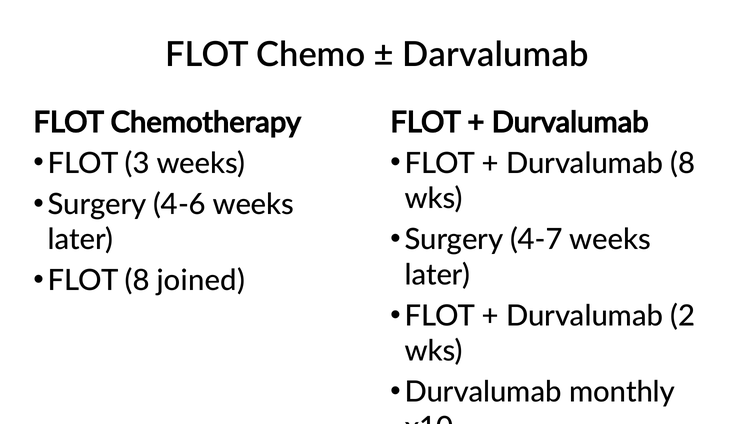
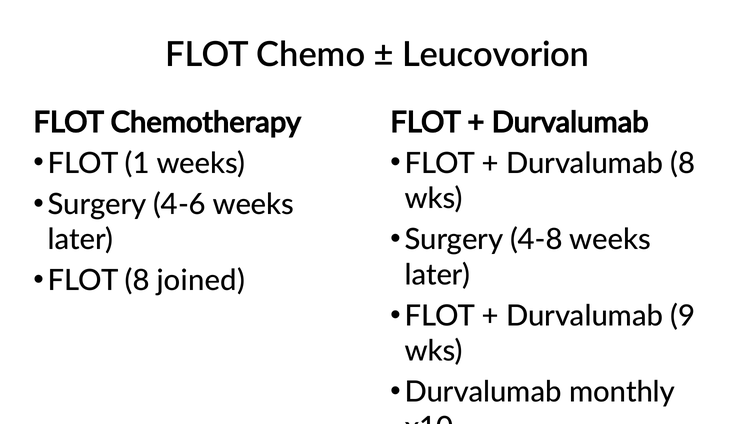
Darvalumab: Darvalumab -> Leucovorion (496, 55)
3: 3 -> 1 (137, 163)
4-7: 4-7 -> 4-8 (536, 239)
2: 2 -> 9 (683, 316)
